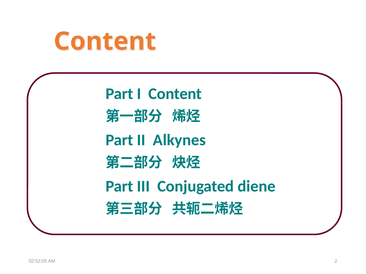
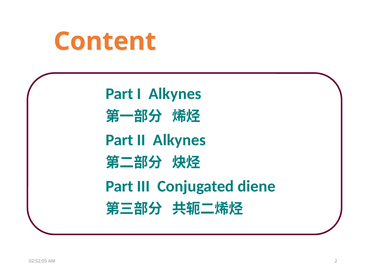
I Content: Content -> Alkynes (175, 94)
